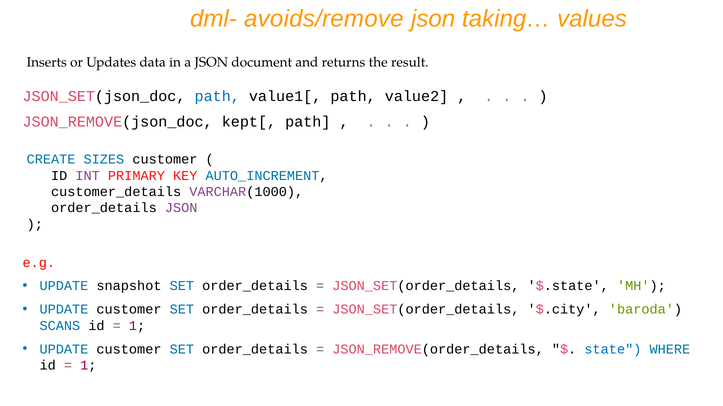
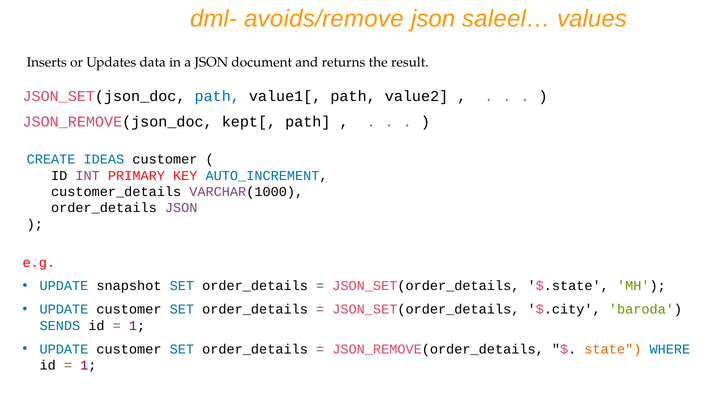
taking…: taking… -> saleel… (506, 19)
SIZES: SIZES -> IDEAS (104, 160)
SCANS: SCANS -> SENDS (60, 326)
state colour: blue -> orange (613, 350)
